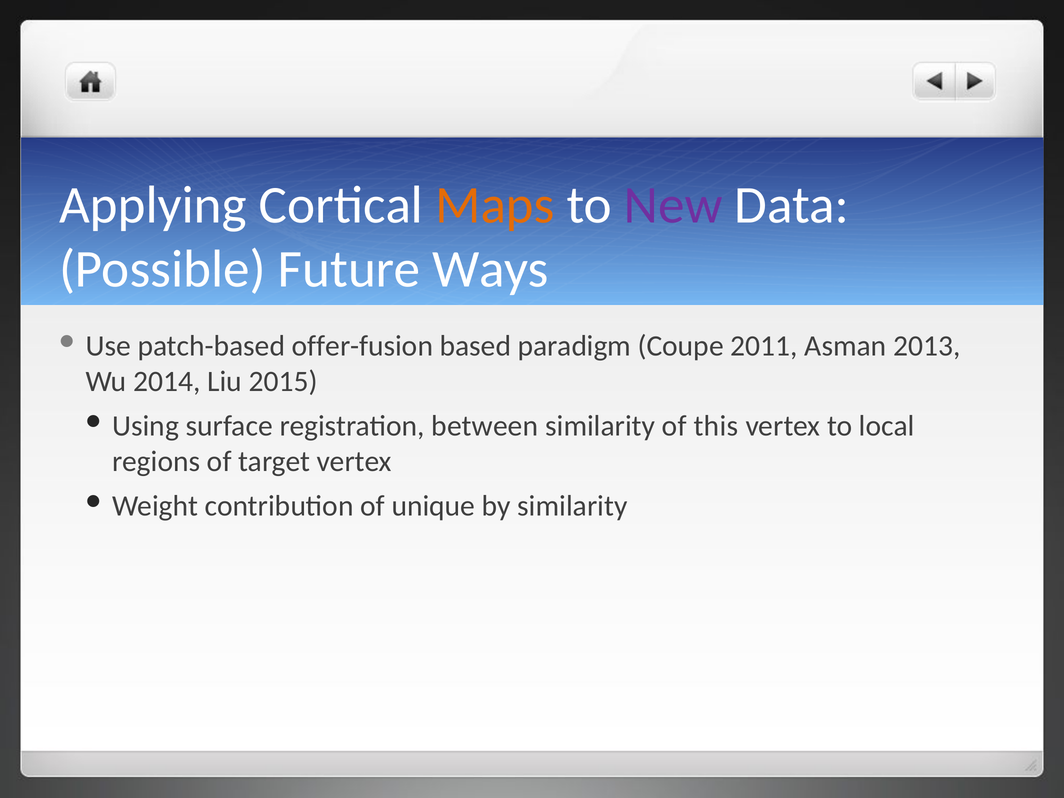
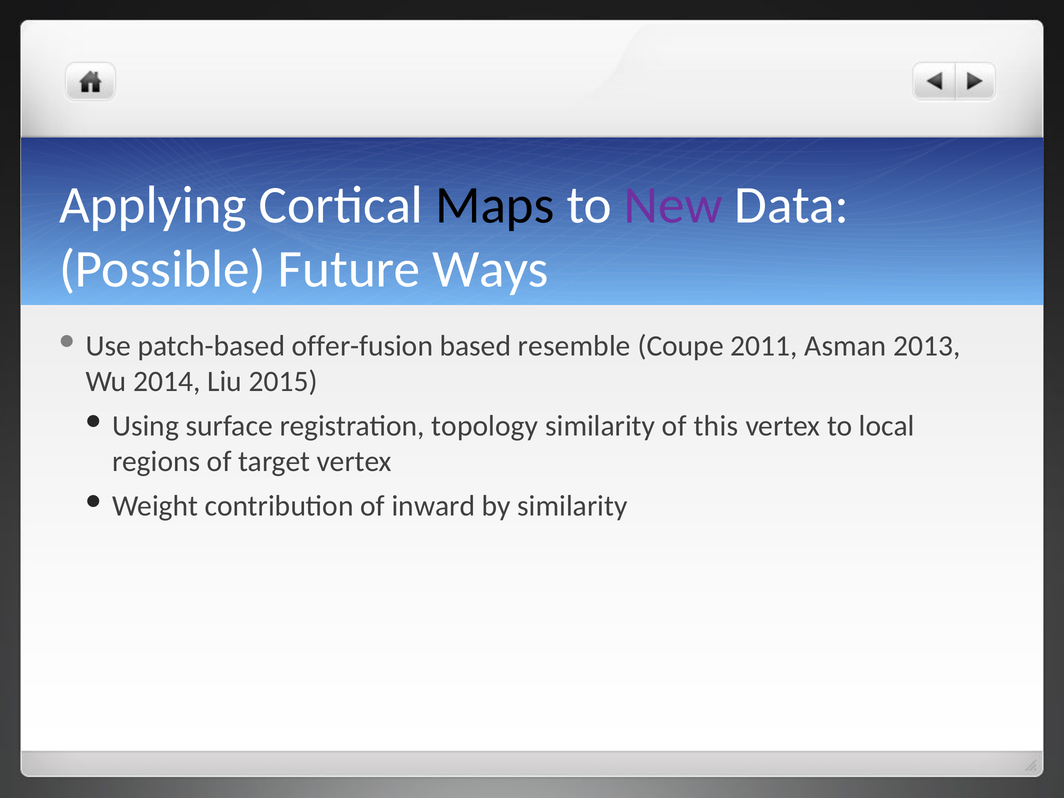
Maps colour: orange -> black (495, 205)
paradigm: paradigm -> resemble (574, 346)
between: between -> topology (485, 426)
unique: unique -> inward (433, 506)
